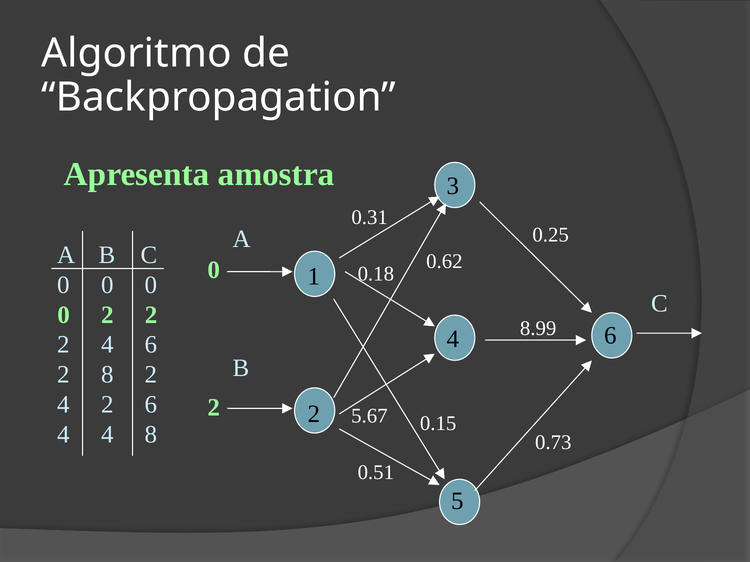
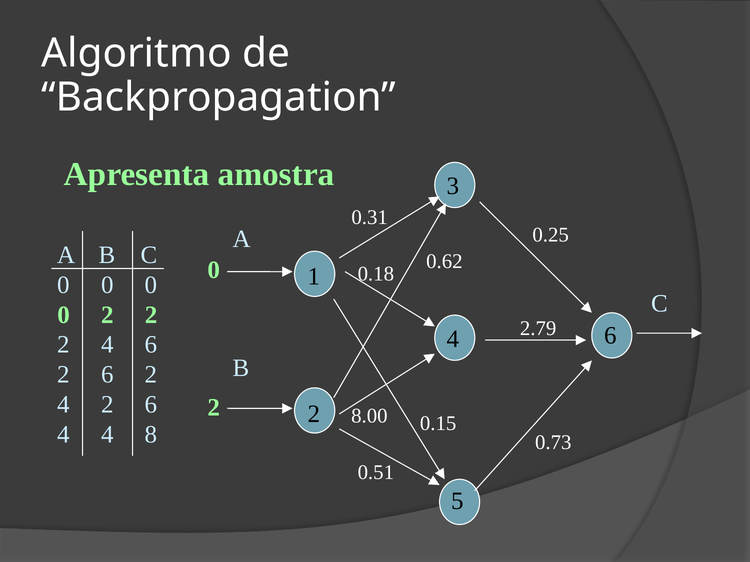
8.99: 8.99 -> 2.79 (538, 329)
8: 8 -> 6 (107, 375)
5.67: 5.67 -> 8.00 (369, 416)
